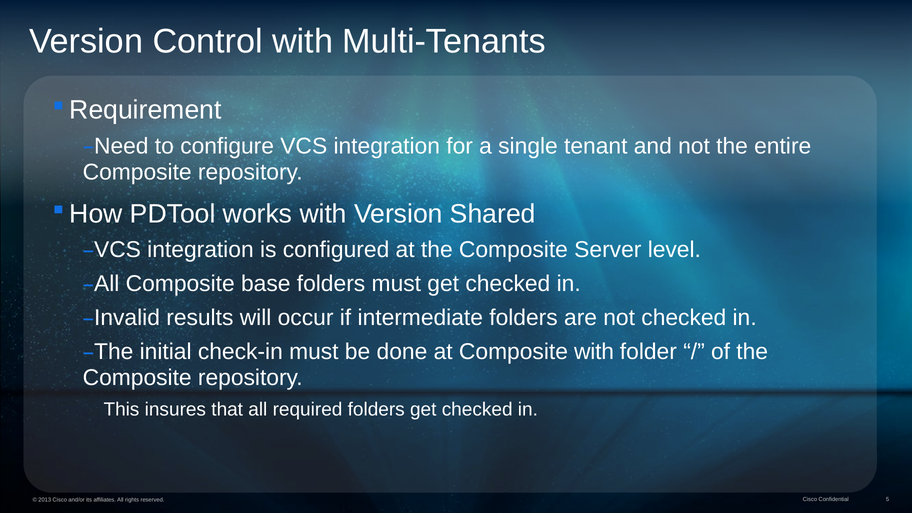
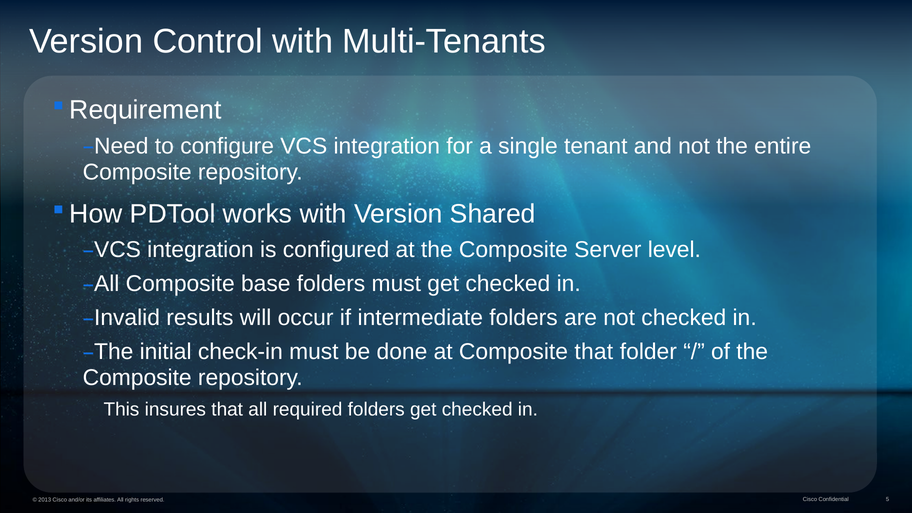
Composite with: with -> that (594, 352)
